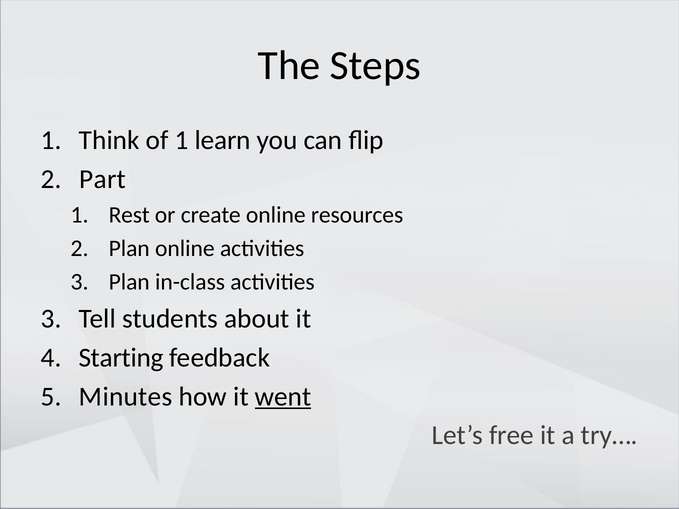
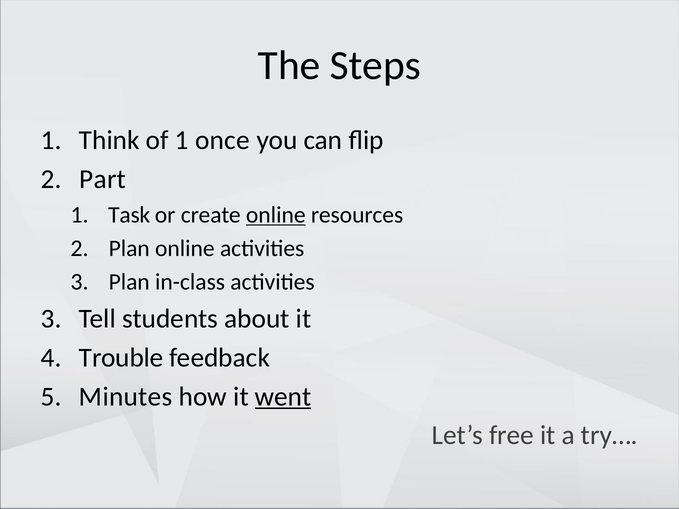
learn: learn -> once (222, 141)
Rest: Rest -> Task (129, 215)
online underline: none -> present (276, 215)
Starting: Starting -> Trouble (121, 358)
